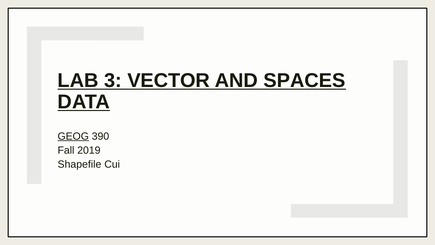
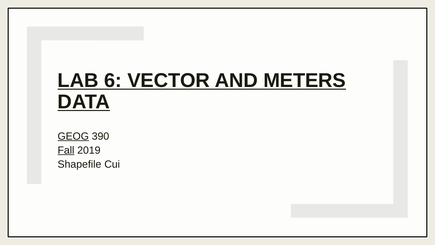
3: 3 -> 6 (113, 80)
SPACES: SPACES -> METERS (305, 80)
Fall underline: none -> present (66, 150)
